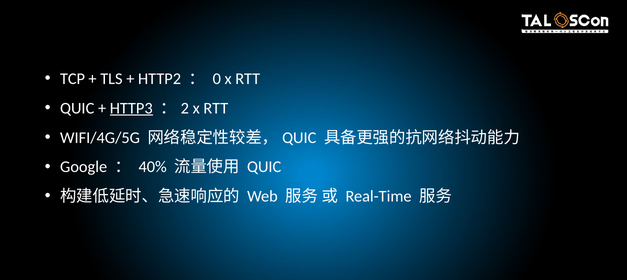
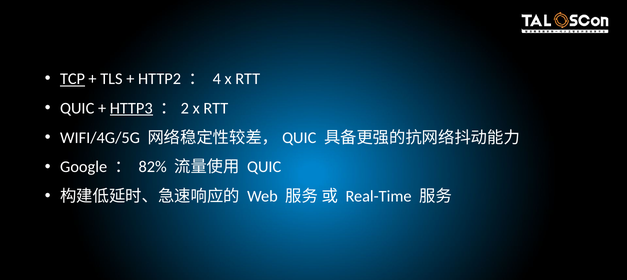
TCP underline: none -> present (73, 79)
0: 0 -> 4 (217, 79)
40%: 40% -> 82% (153, 167)
